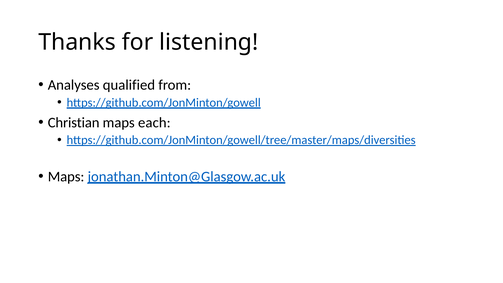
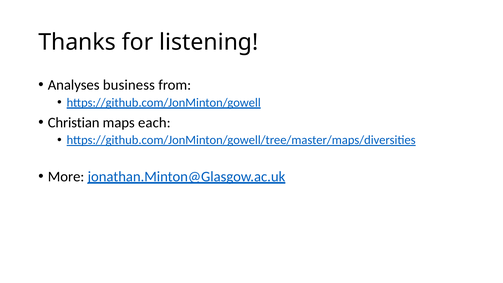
qualified: qualified -> business (129, 85)
Maps: Maps -> More (66, 176)
